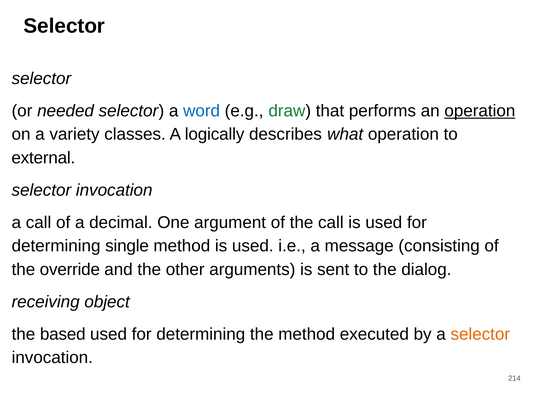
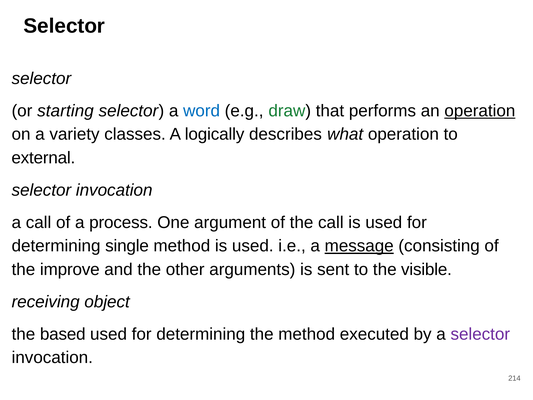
needed: needed -> starting (65, 111)
decimal: decimal -> process (121, 222)
message underline: none -> present (359, 246)
override: override -> improve (70, 269)
dialog: dialog -> visible (426, 269)
selector colour: orange -> purple (480, 334)
